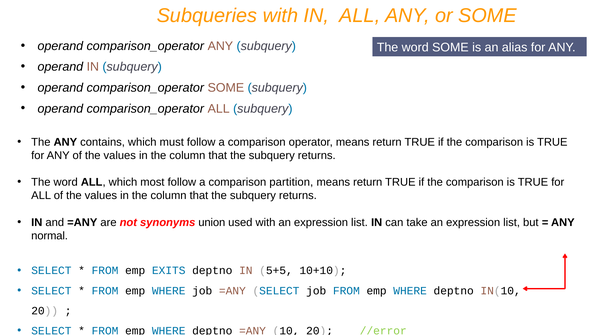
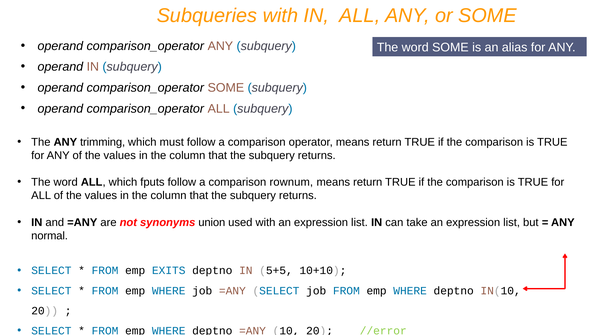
contains: contains -> trimming (103, 142)
most: most -> fputs (152, 182)
partition: partition -> rownum (291, 182)
